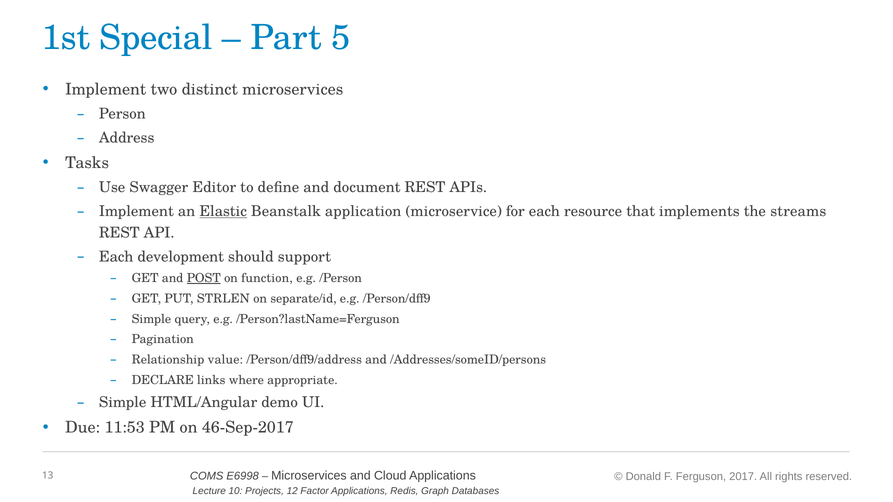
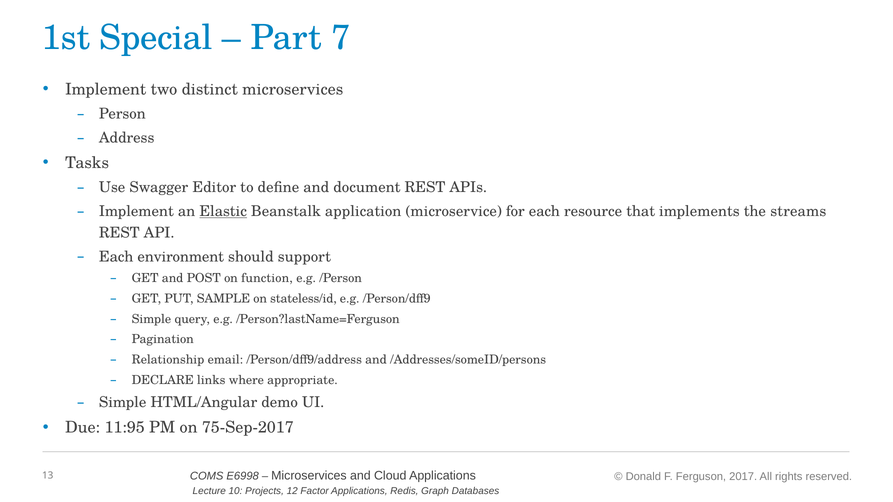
5: 5 -> 7 (341, 38)
development: development -> environment (181, 257)
POST underline: present -> none (204, 278)
STRLEN: STRLEN -> SAMPLE (223, 299)
separate/id: separate/id -> stateless/id (304, 299)
value: value -> email (225, 360)
11:53: 11:53 -> 11:95 (125, 428)
46-Sep-2017: 46-Sep-2017 -> 75-Sep-2017 (248, 428)
